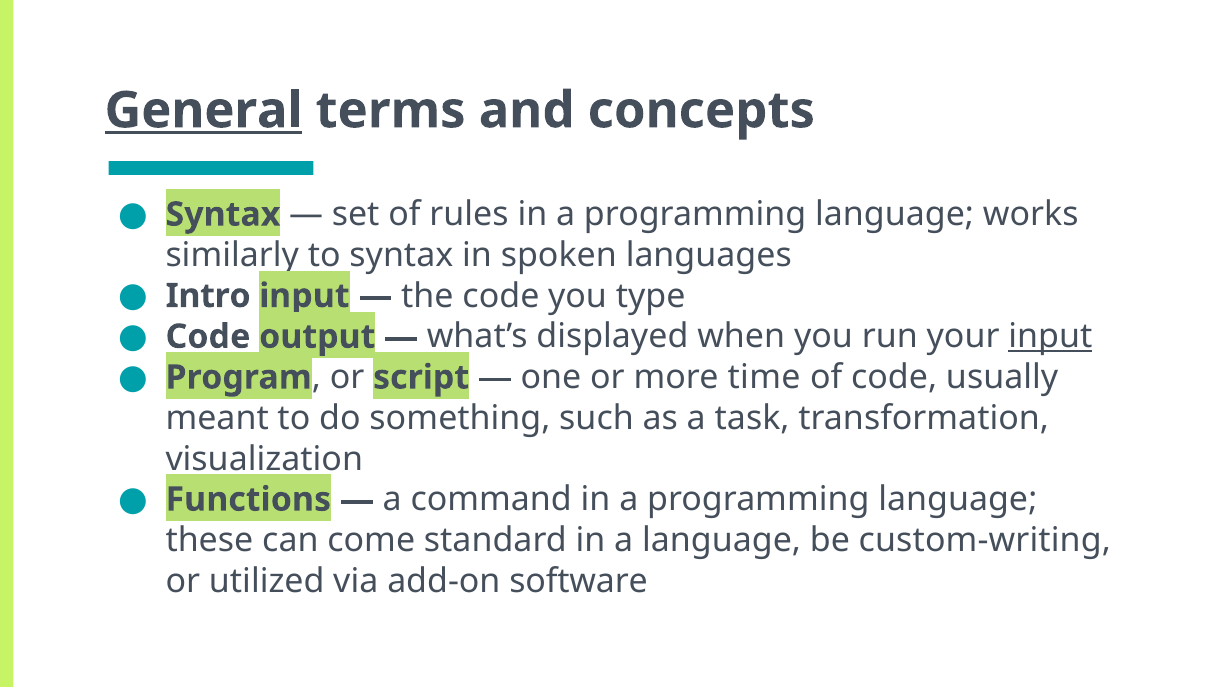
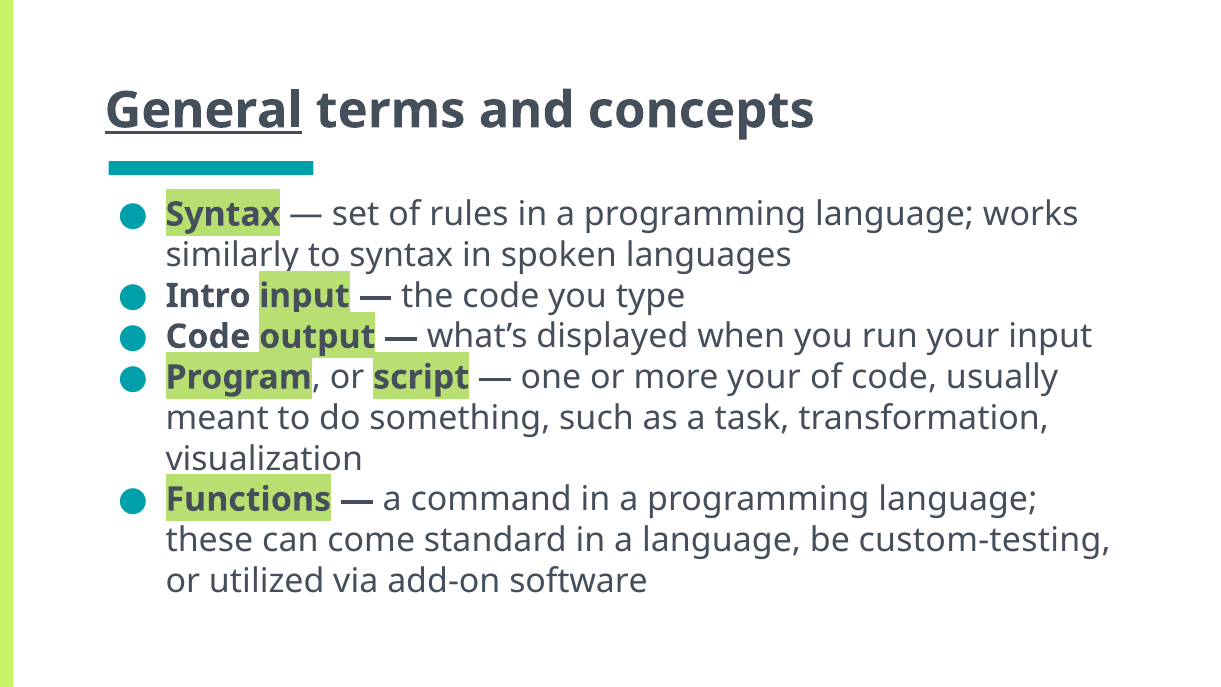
input underline: present -> none (1050, 337)
more time: time -> your (764, 377)
custom-writing: custom-writing -> custom-testing (985, 540)
